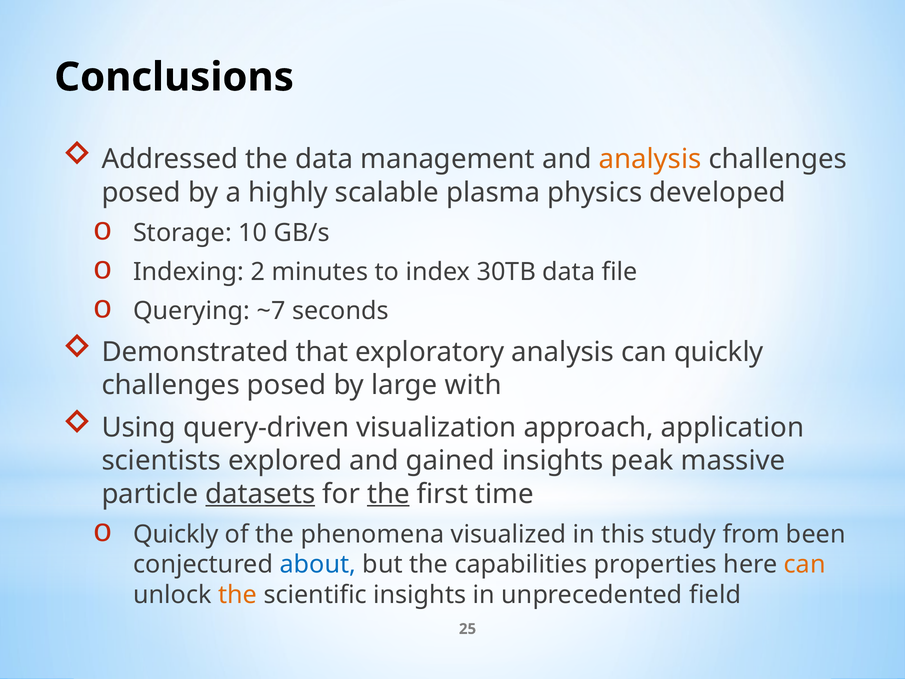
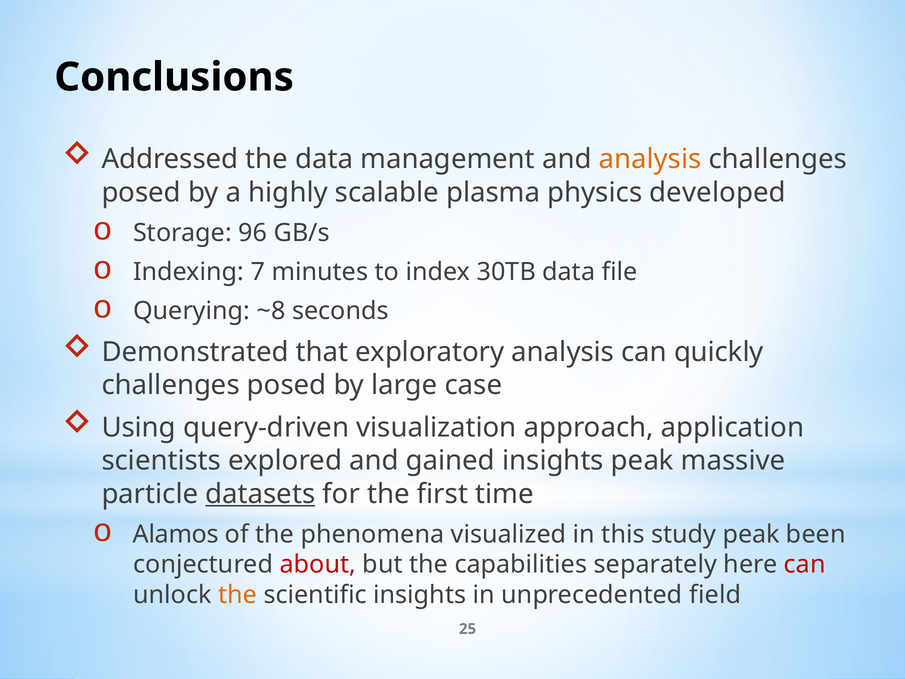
10: 10 -> 96 (253, 233)
2: 2 -> 7 (258, 272)
~7: ~7 -> ~8 (271, 311)
with: with -> case (473, 385)
the underline: present -> none (388, 494)
Quickly: Quickly -> Alamos (176, 534)
study from: from -> peak (751, 534)
about colour: blue -> red (318, 564)
properties: properties -> separately (655, 564)
can colour: orange -> red (805, 564)
